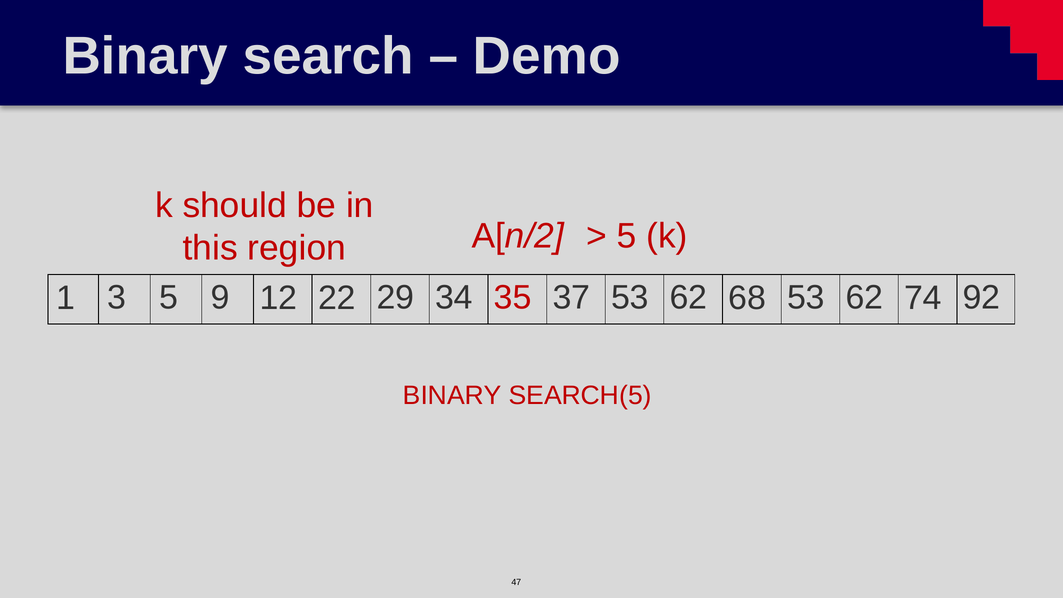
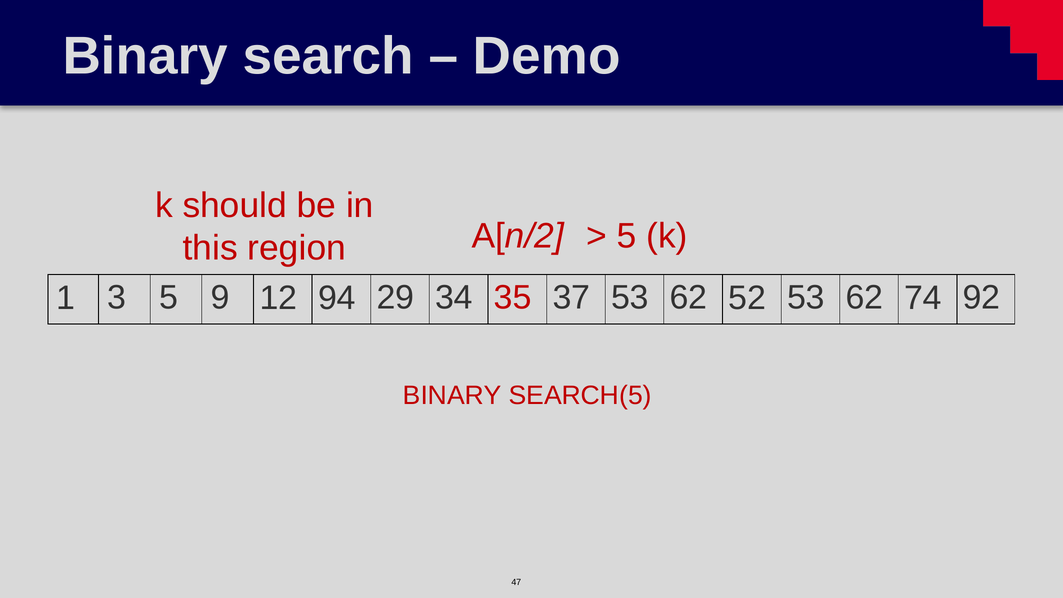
22: 22 -> 94 (337, 298)
68: 68 -> 52 (747, 298)
